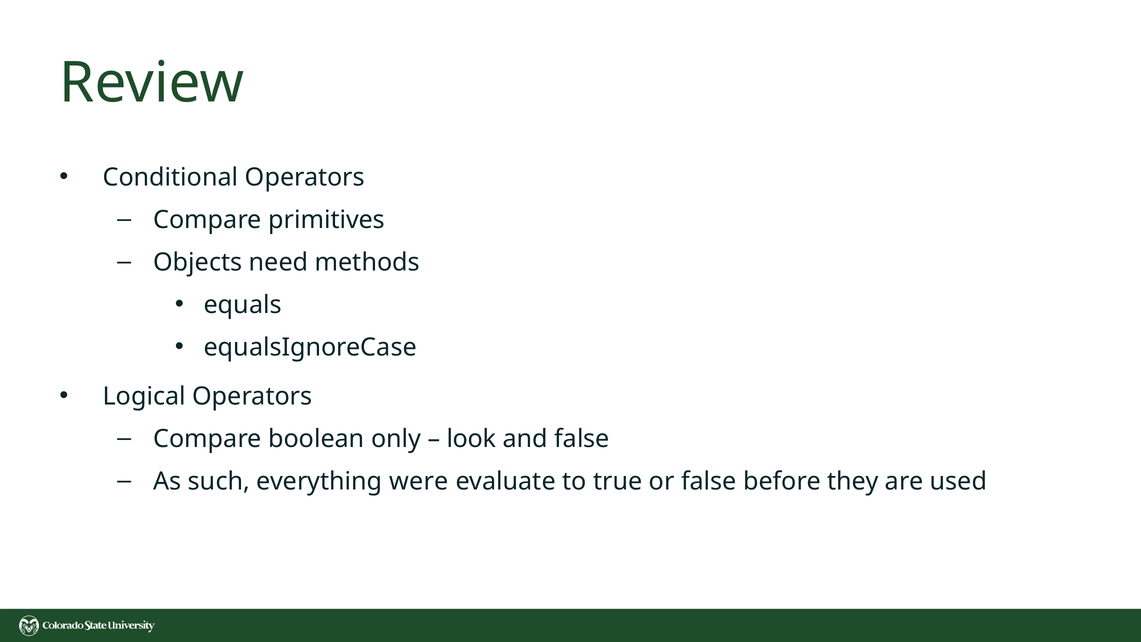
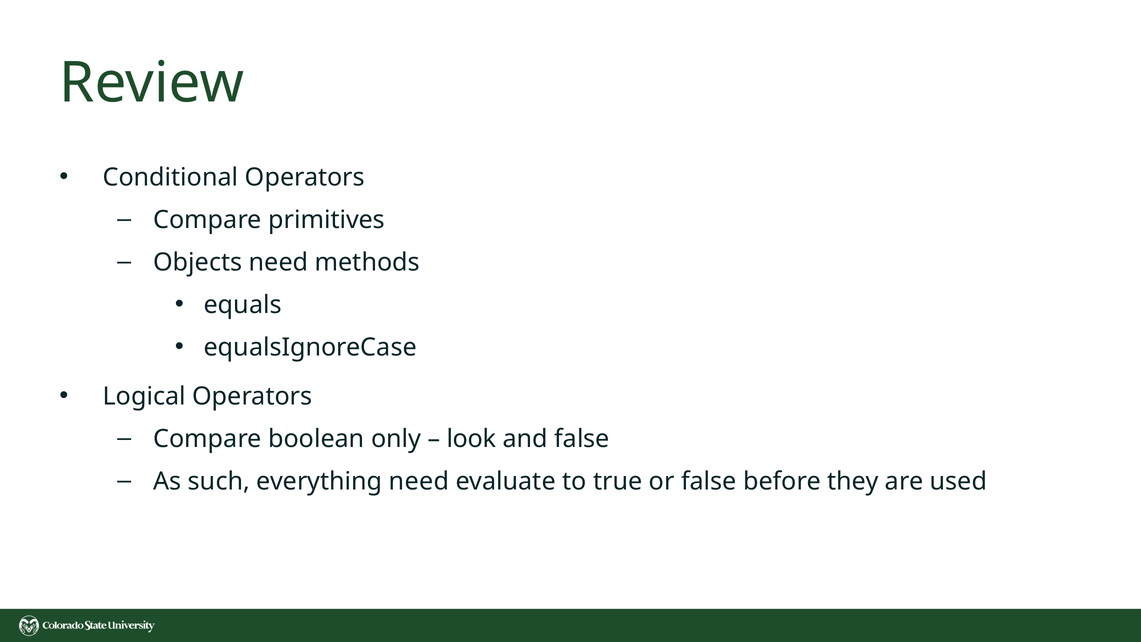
everything were: were -> need (419, 481)
